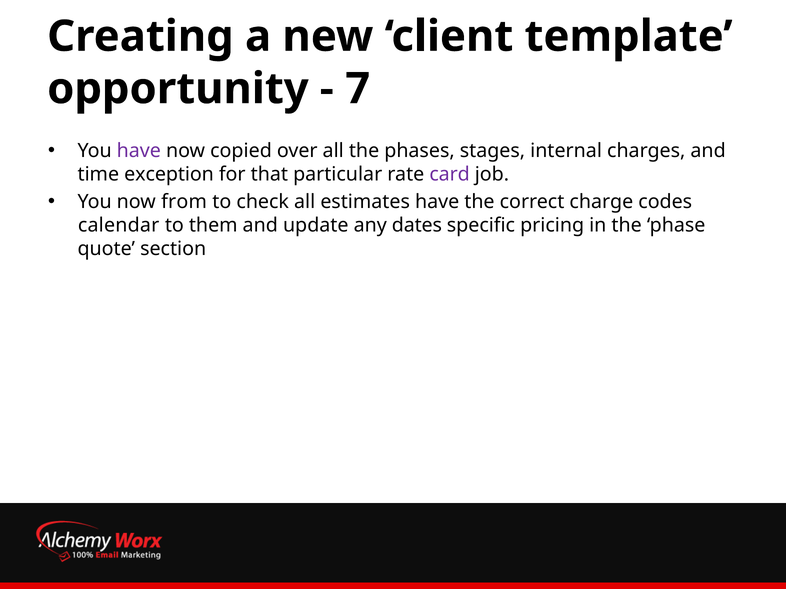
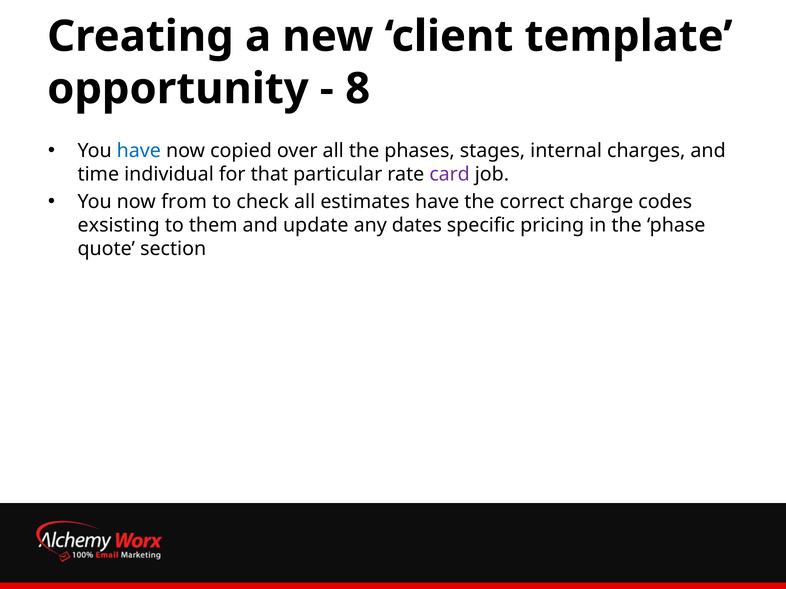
7: 7 -> 8 (358, 89)
have colour: purple -> blue (139, 151)
exception: exception -> individual (169, 174)
calendar: calendar -> exsisting (119, 226)
